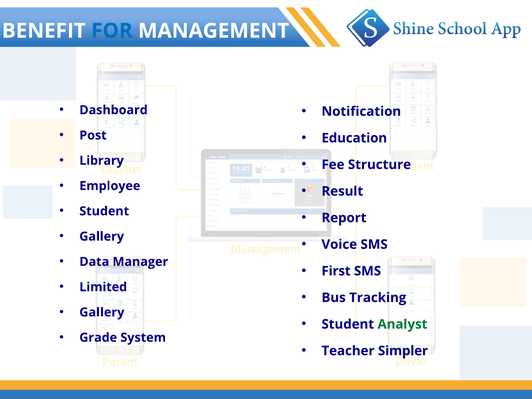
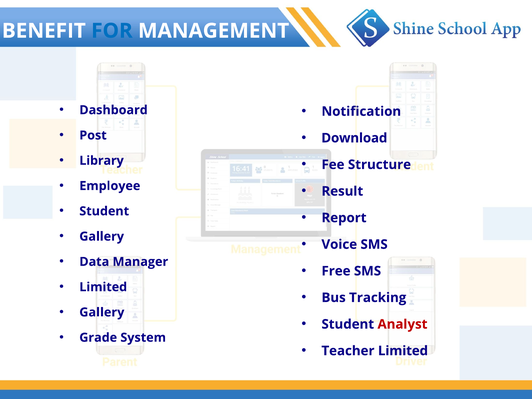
Education: Education -> Download (354, 138)
First: First -> Free (336, 271)
Analyst colour: green -> red (402, 324)
Teacher Simpler: Simpler -> Limited (403, 351)
